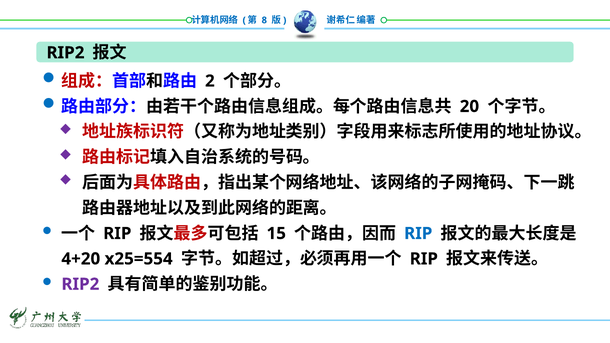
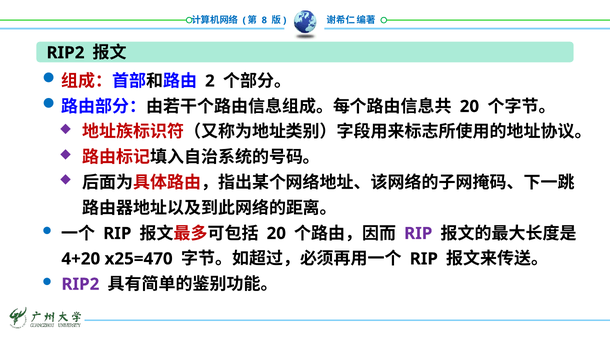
15: 15 -> 20 (276, 234)
RIP colour: blue -> purple (418, 234)
x25=554: x25=554 -> x25=470 (139, 259)
